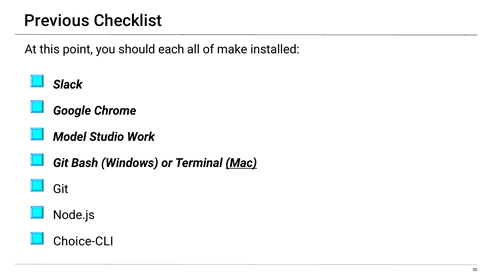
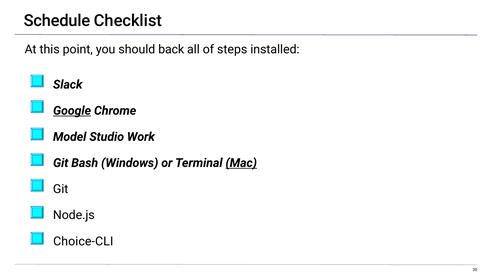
Previous: Previous -> Schedule (57, 21)
each: each -> back (171, 50)
make: make -> steps (232, 50)
Google underline: none -> present (72, 111)
